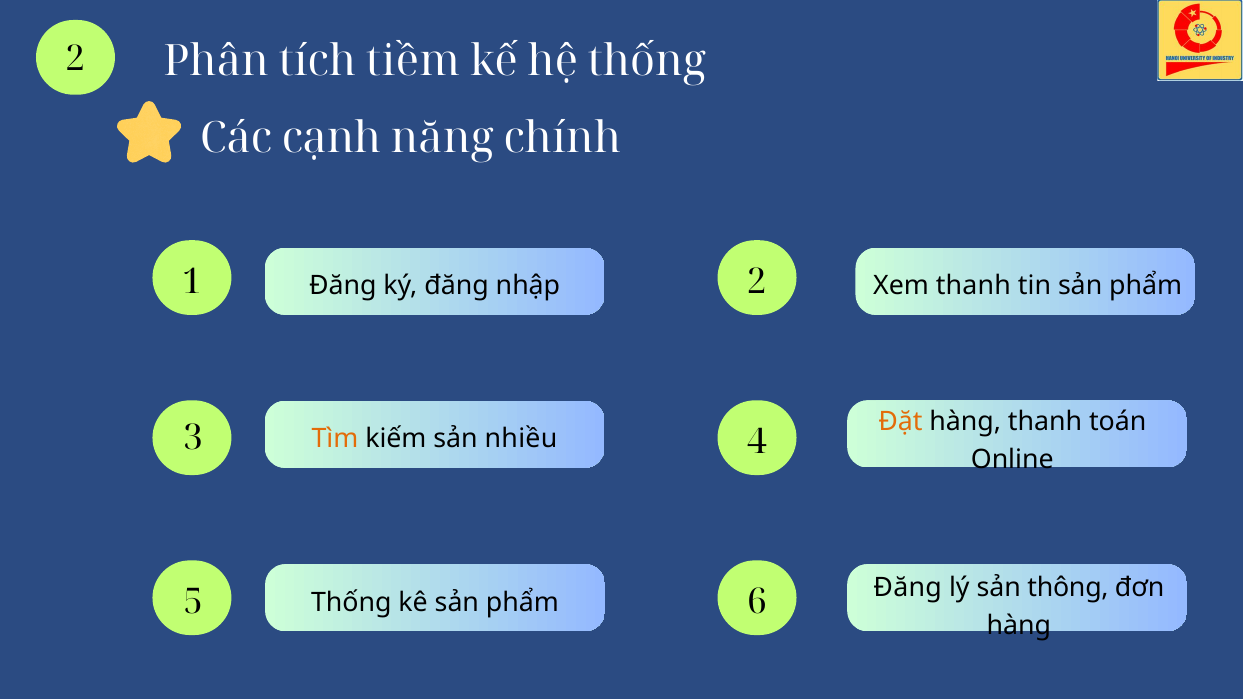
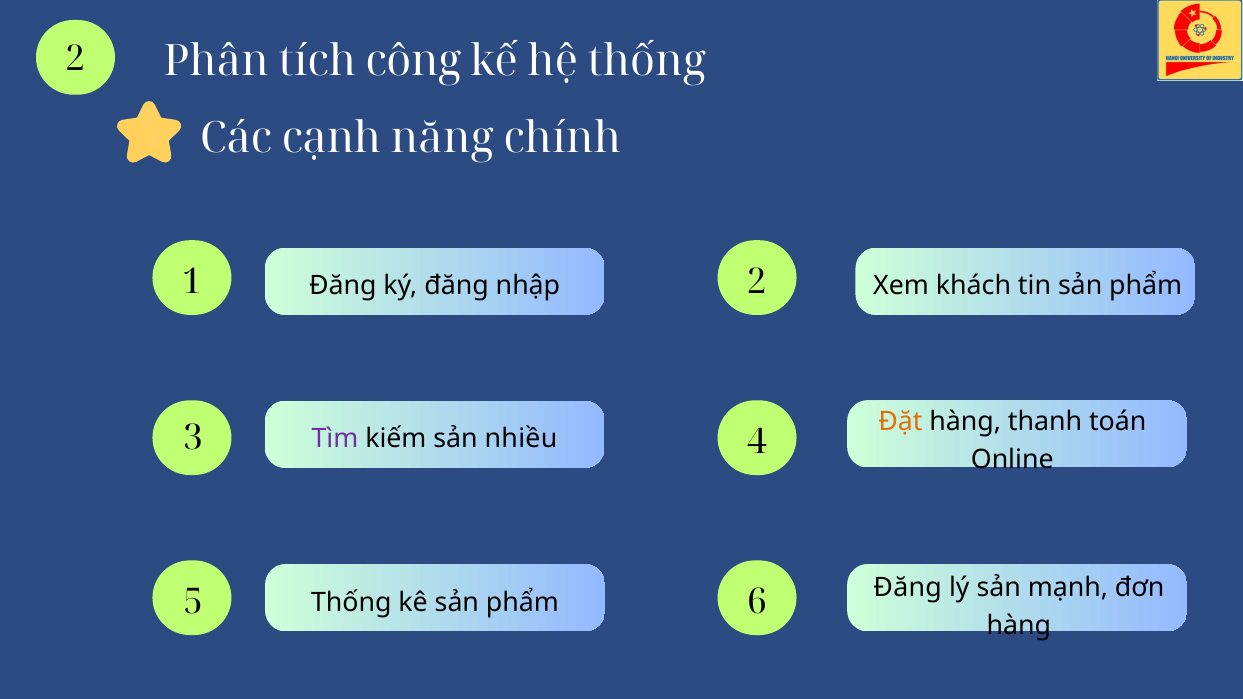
tiềm: tiềm -> công (413, 61)
Xem thanh: thanh -> khách (973, 286)
Tìm colour: orange -> purple (335, 439)
thông: thông -> mạnh (1068, 588)
